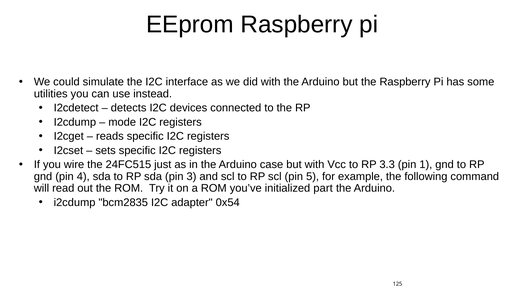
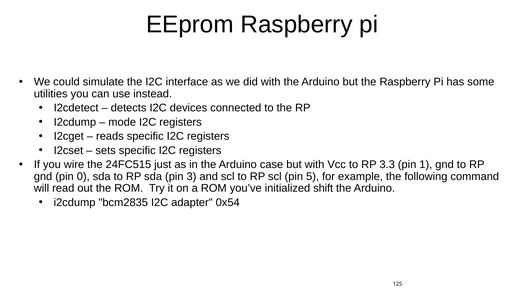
4: 4 -> 0 (83, 176)
part: part -> shift (323, 188)
